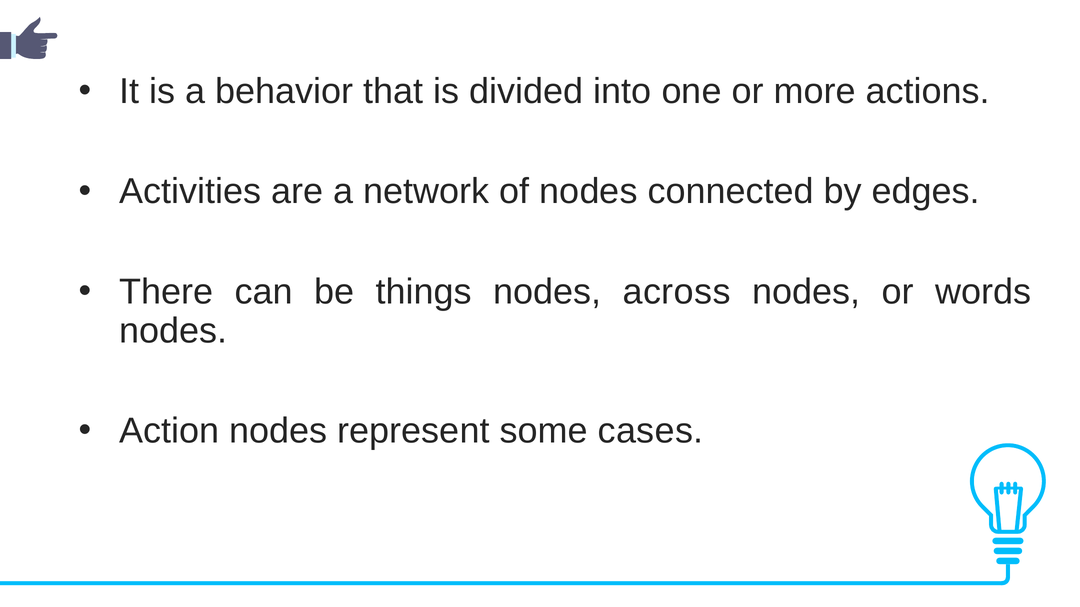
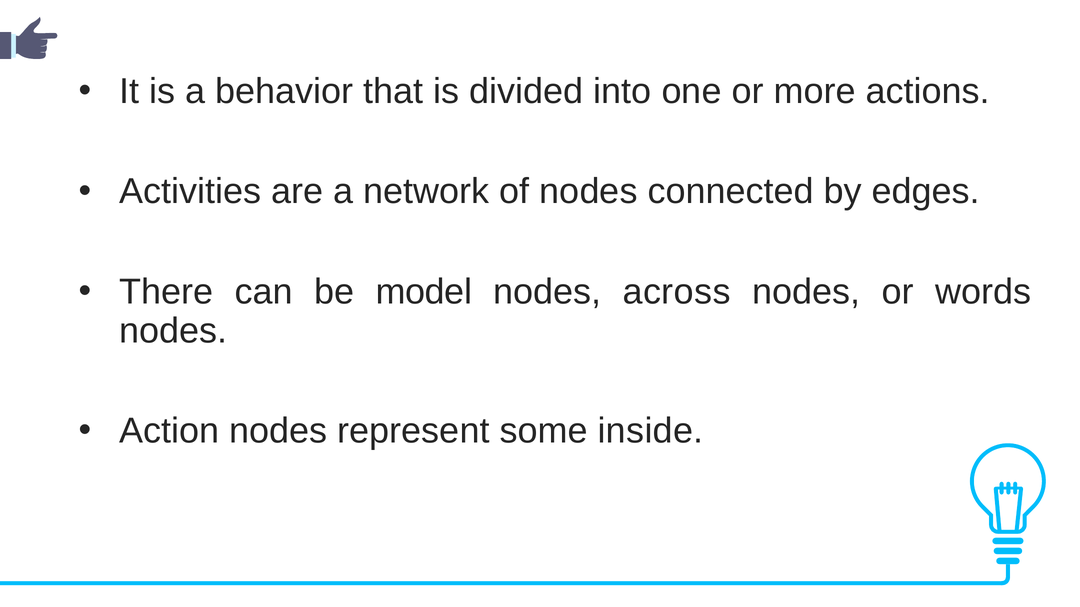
things: things -> model (424, 292)
cases: cases -> inside (651, 431)
